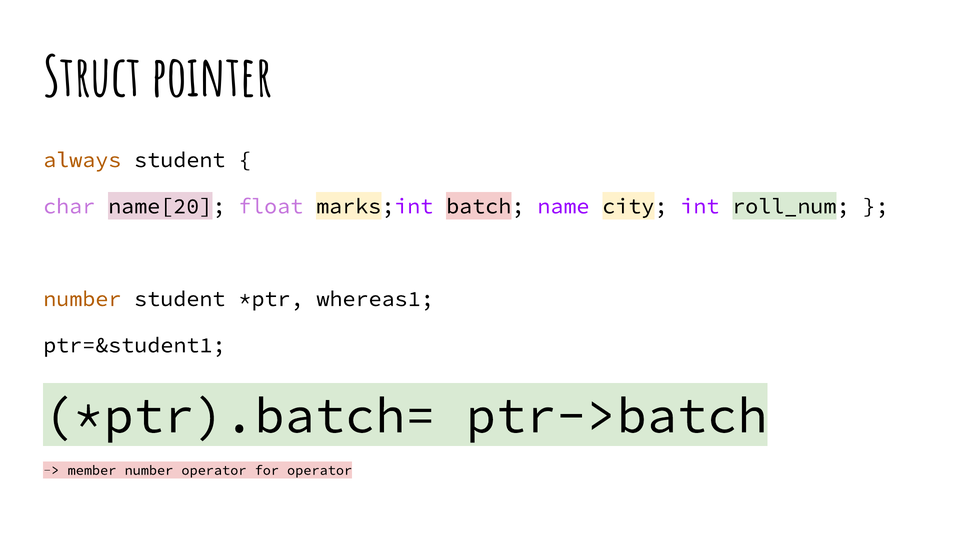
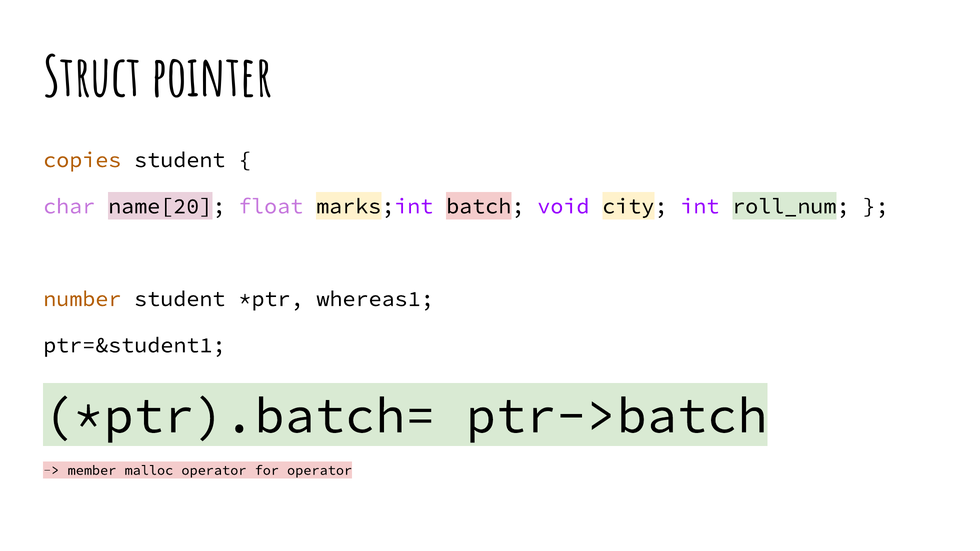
always: always -> copies (82, 160)
name: name -> void (563, 206)
member number: number -> malloc (149, 470)
